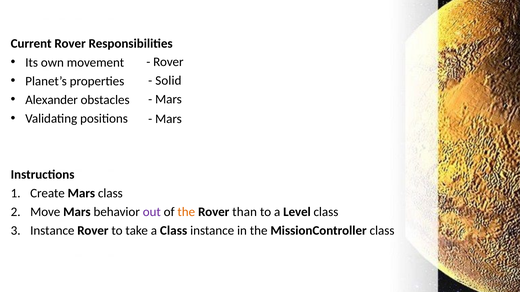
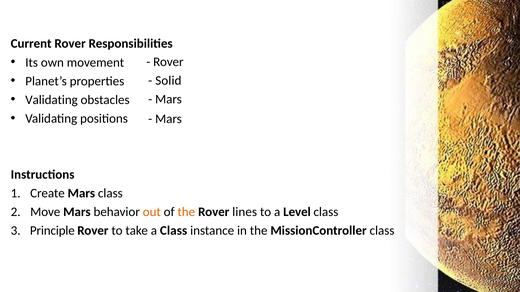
Alexander: Alexander -> Validating (52, 100)
out colour: purple -> orange (152, 212)
than: than -> lines (245, 212)
Instance: Instance -> Principle (52, 231)
